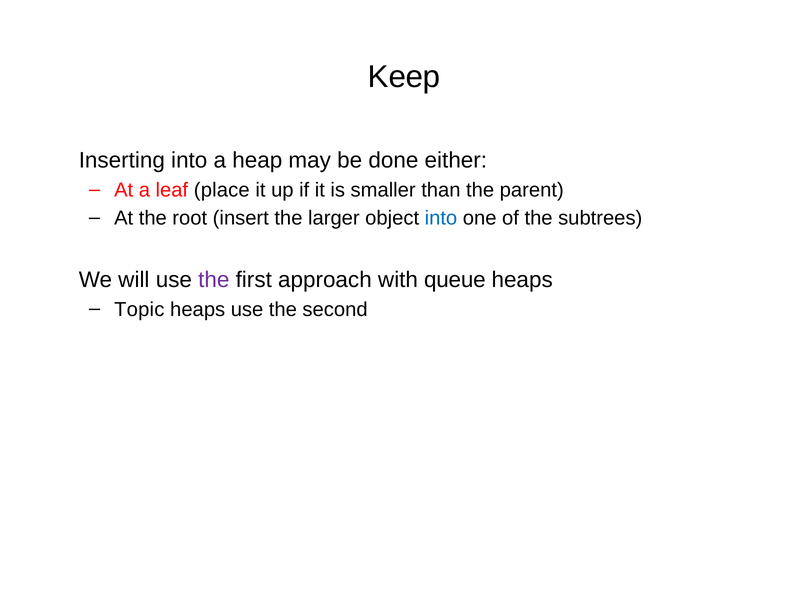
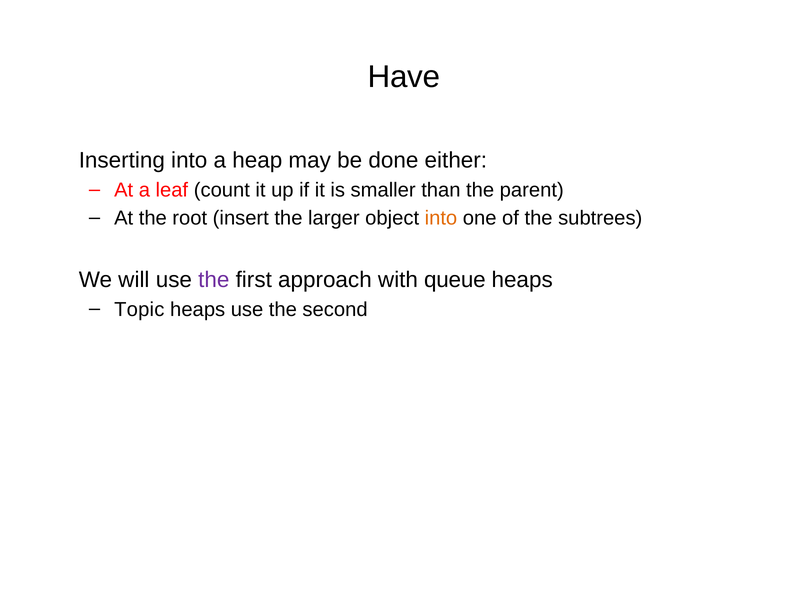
Keep: Keep -> Have (404, 77)
place: place -> count (222, 190)
into colour: blue -> orange (441, 218)
